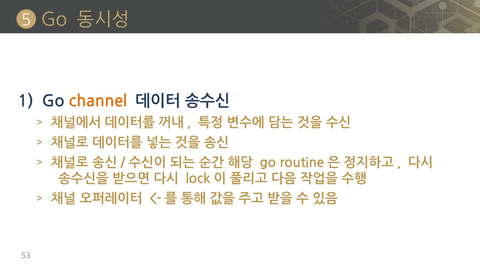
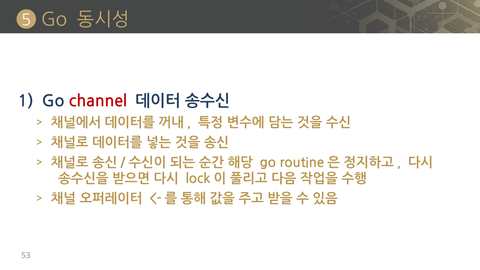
channel colour: orange -> red (98, 101)
